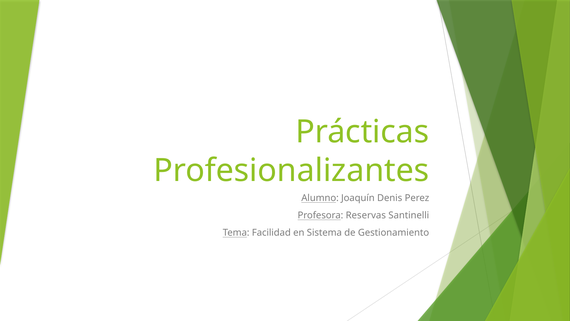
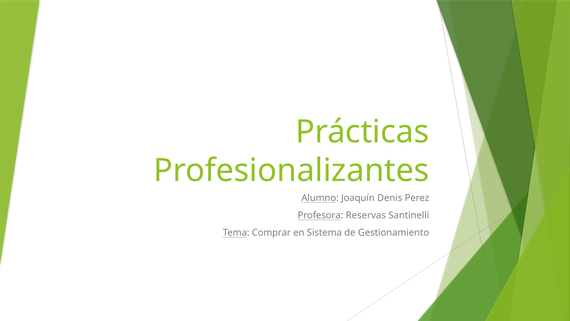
Facilidad: Facilidad -> Comprar (271, 233)
